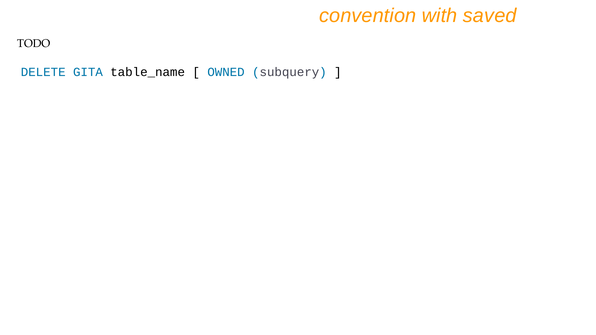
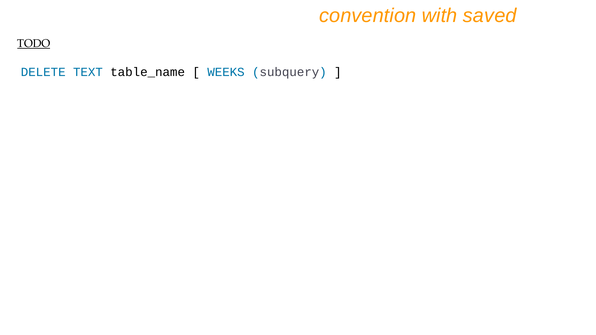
TODO underline: none -> present (34, 44)
GITA: GITA -> TEXT (88, 72)
OWNED: OWNED -> WEEKS (226, 72)
